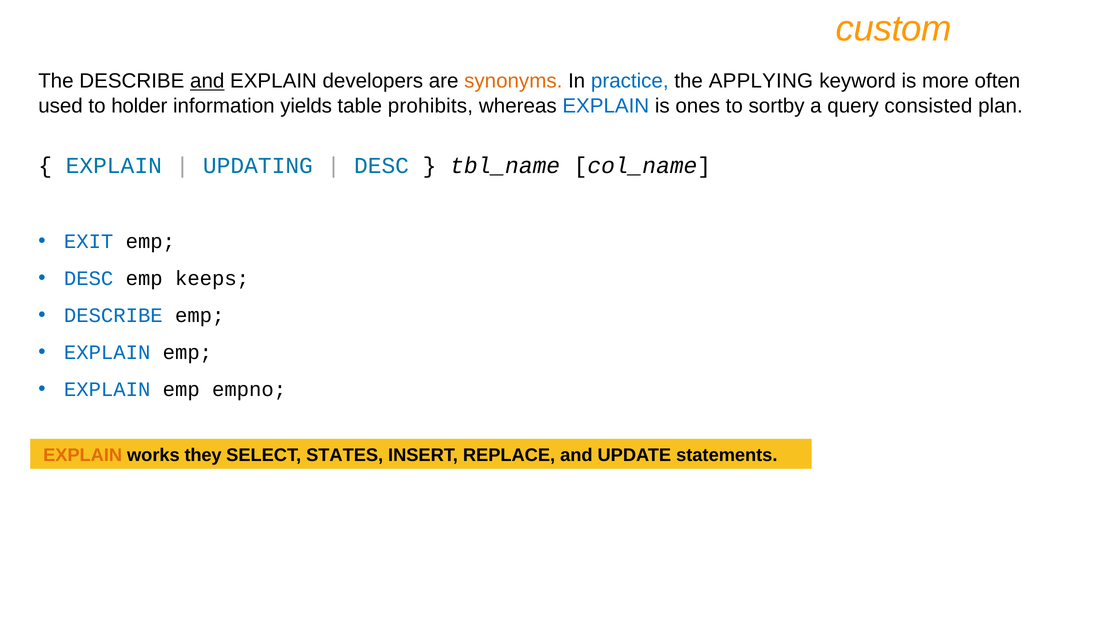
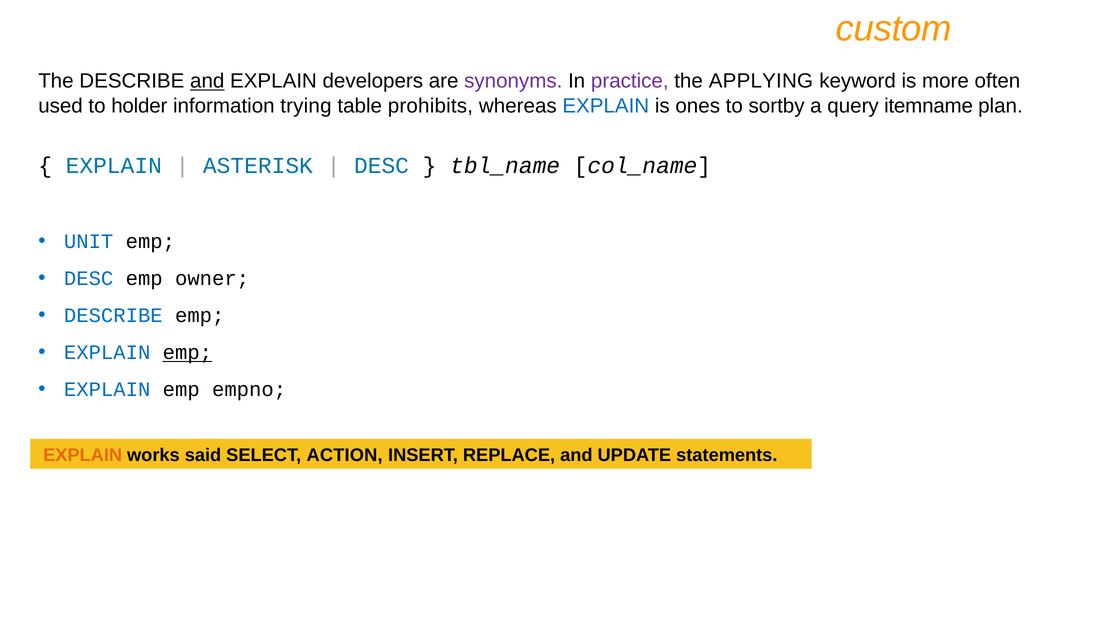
synonyms colour: orange -> purple (513, 81)
practice colour: blue -> purple (630, 81)
yields: yields -> trying (306, 106)
consisted: consisted -> itemname (929, 106)
UPDATING: UPDATING -> ASTERISK (258, 166)
EXIT: EXIT -> UNIT (89, 242)
keeps: keeps -> owner (212, 279)
emp underline: none -> present (187, 353)
they: they -> said (203, 455)
STATES: STATES -> ACTION (345, 455)
